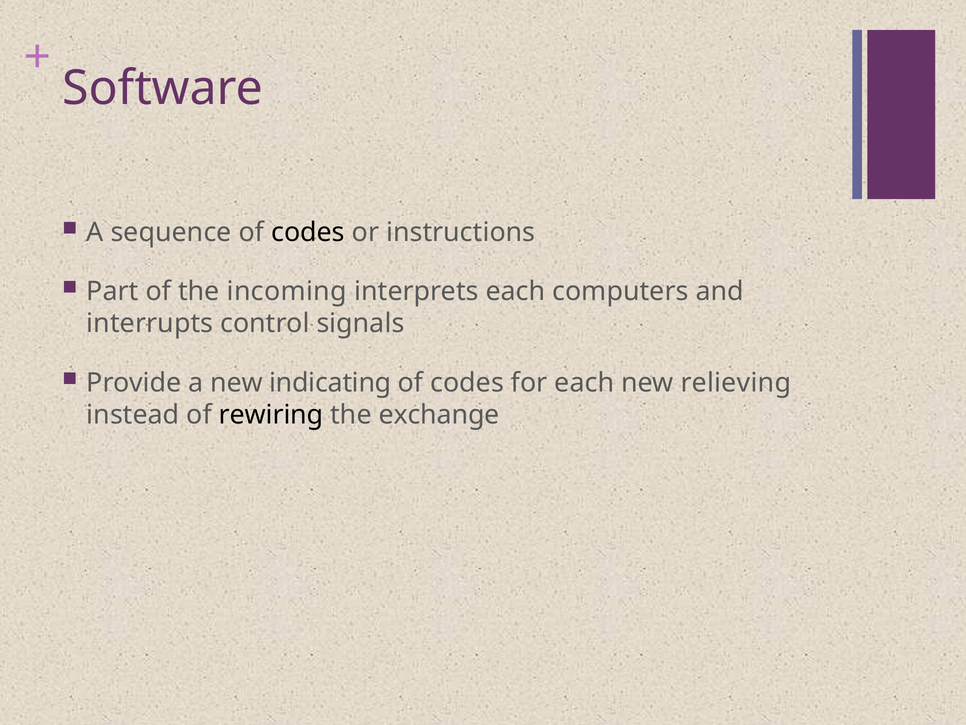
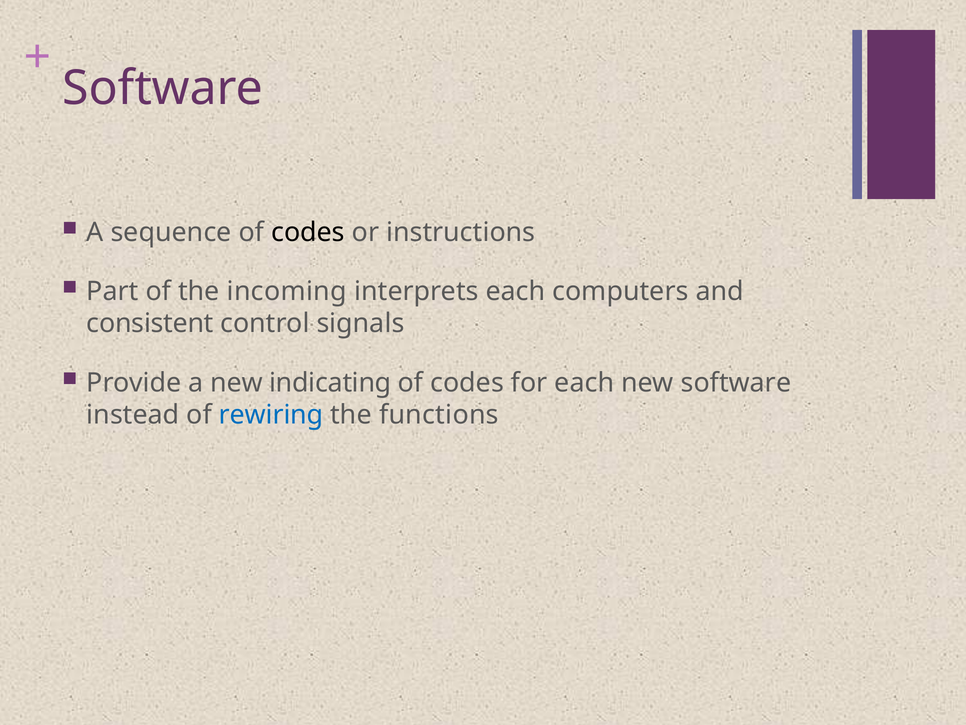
interrupts: interrupts -> consistent (150, 323)
new relieving: relieving -> software (736, 382)
rewiring colour: black -> blue (271, 415)
exchange: exchange -> functions (439, 415)
